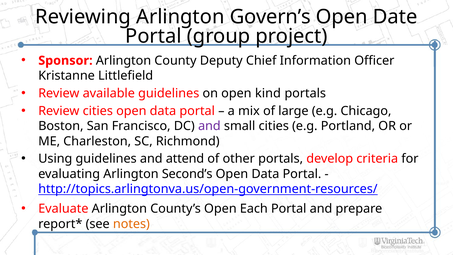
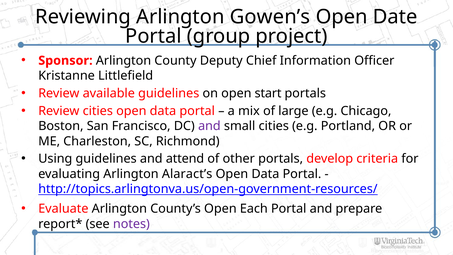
Govern’s: Govern’s -> Gowen’s (270, 17)
kind: kind -> start (268, 93)
Second’s: Second’s -> Alaract’s (187, 174)
notes colour: orange -> purple (131, 224)
